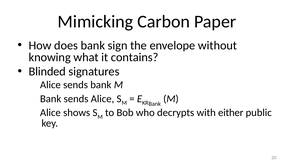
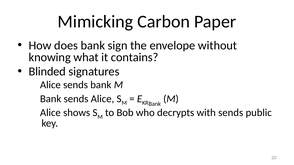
with either: either -> sends (231, 113)
